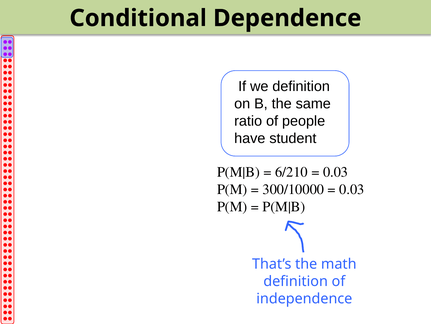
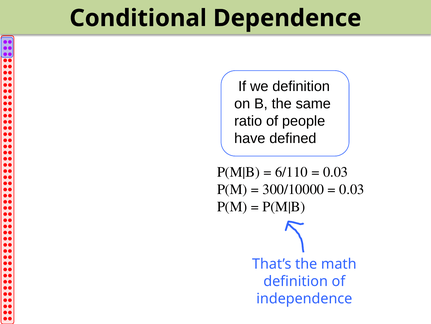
student: student -> defined (293, 138)
6/210: 6/210 -> 6/110 (291, 172)
